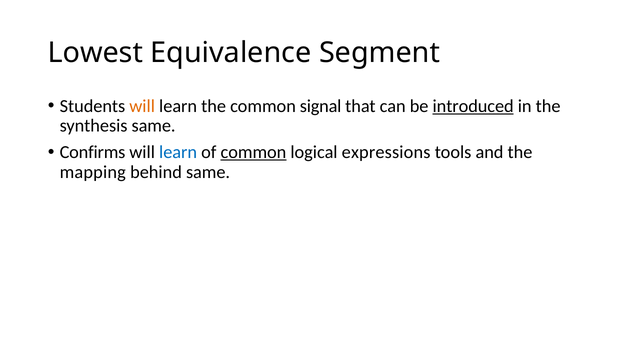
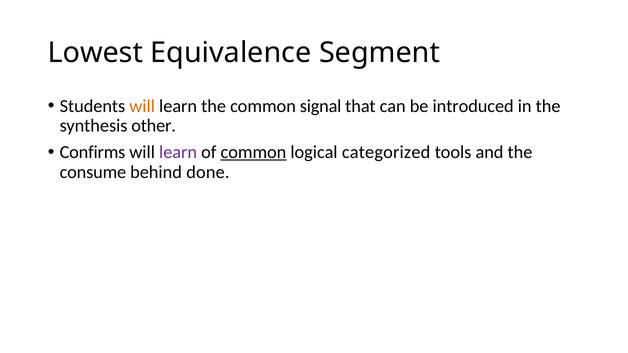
introduced underline: present -> none (473, 106)
synthesis same: same -> other (154, 126)
learn colour: blue -> purple (178, 152)
expressions: expressions -> categorized (386, 152)
mapping: mapping -> consume (93, 172)
behind same: same -> done (208, 172)
